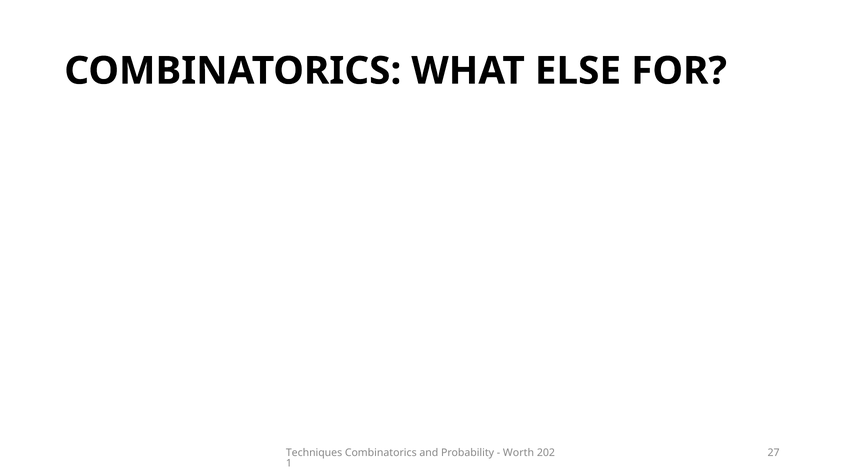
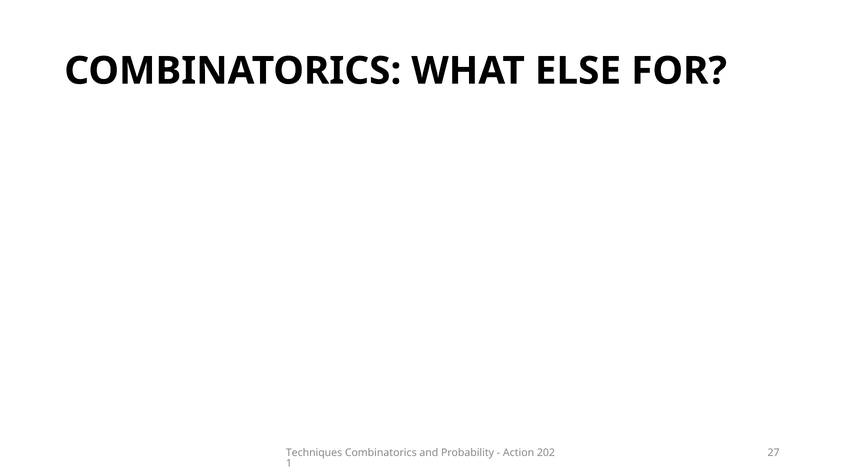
Worth: Worth -> Action (519, 453)
